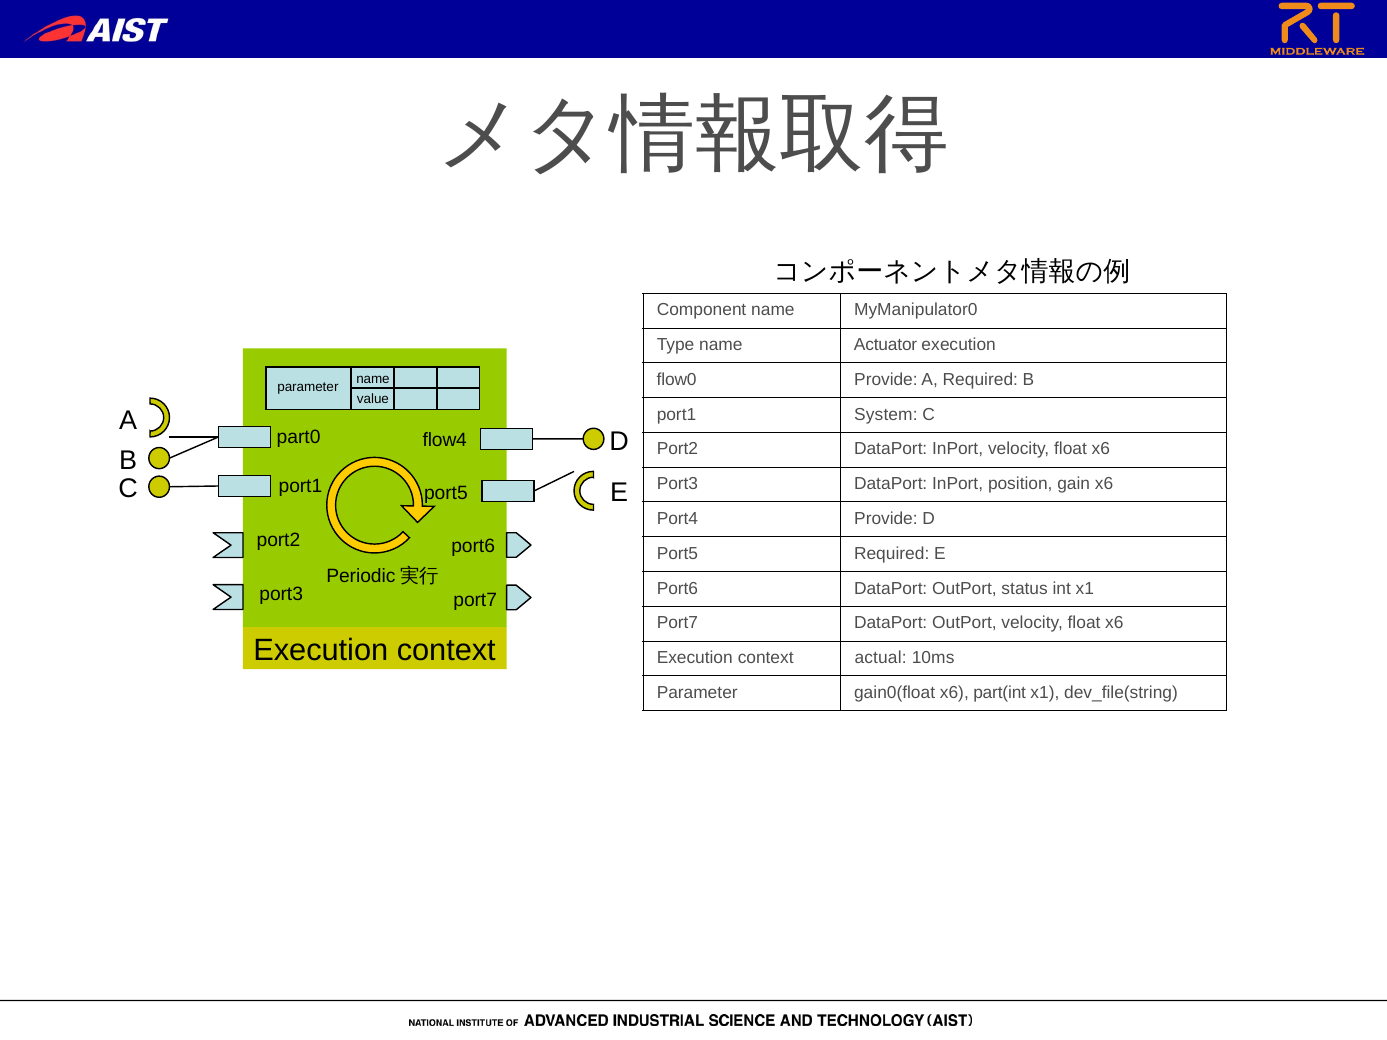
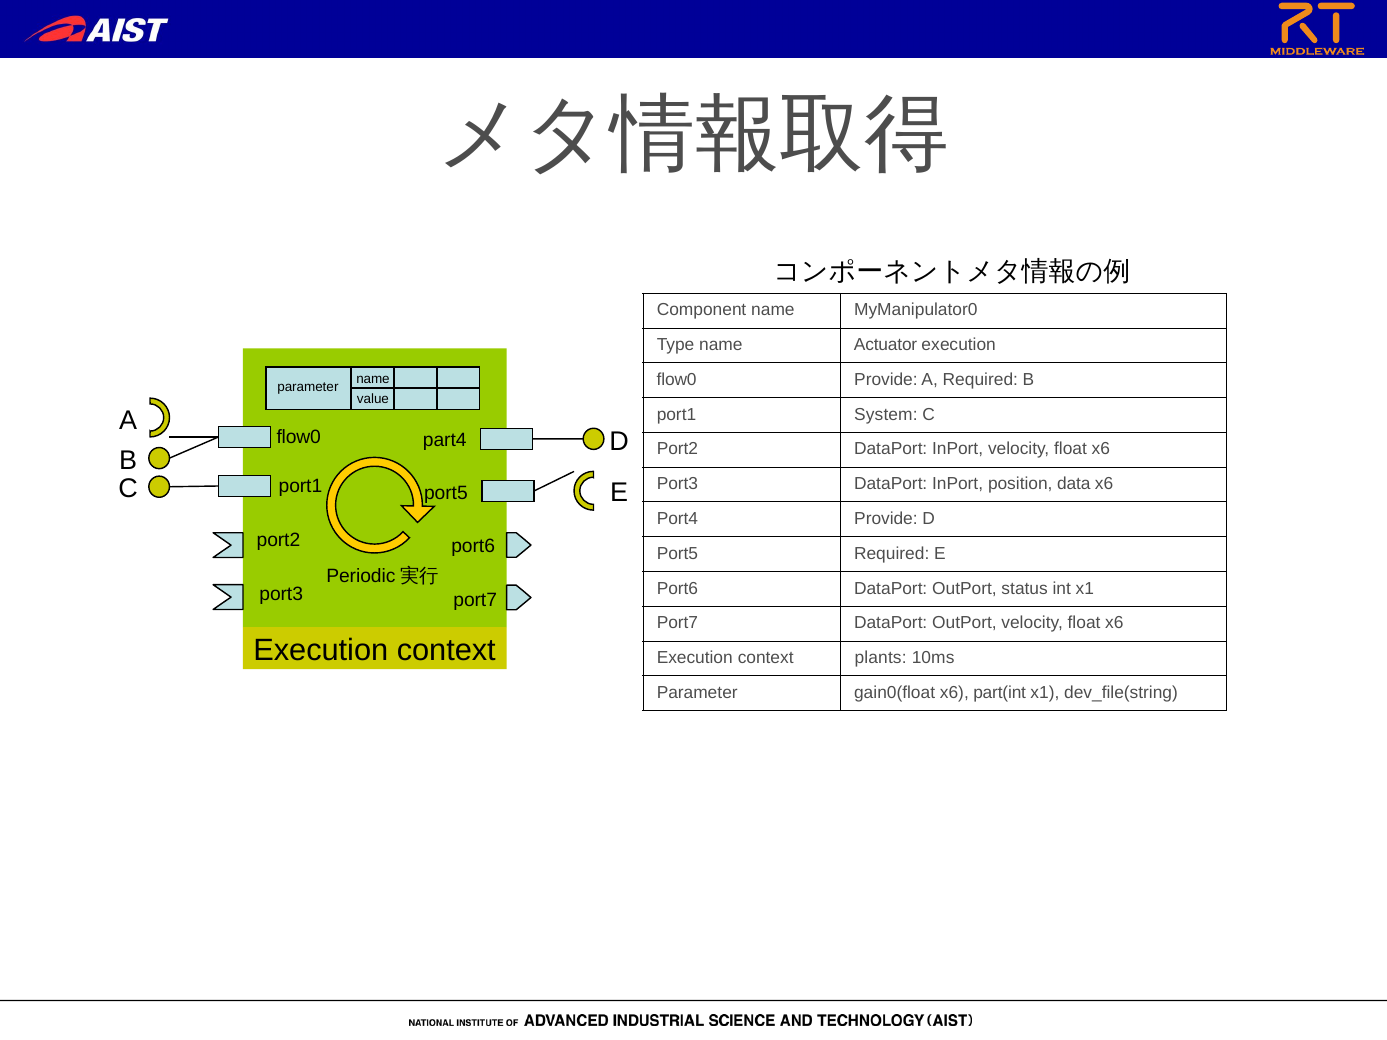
part0: part0 -> flow0 (299, 437)
flow4: flow4 -> part4 (445, 440)
gain: gain -> data (1074, 484)
actual: actual -> plants (881, 658)
